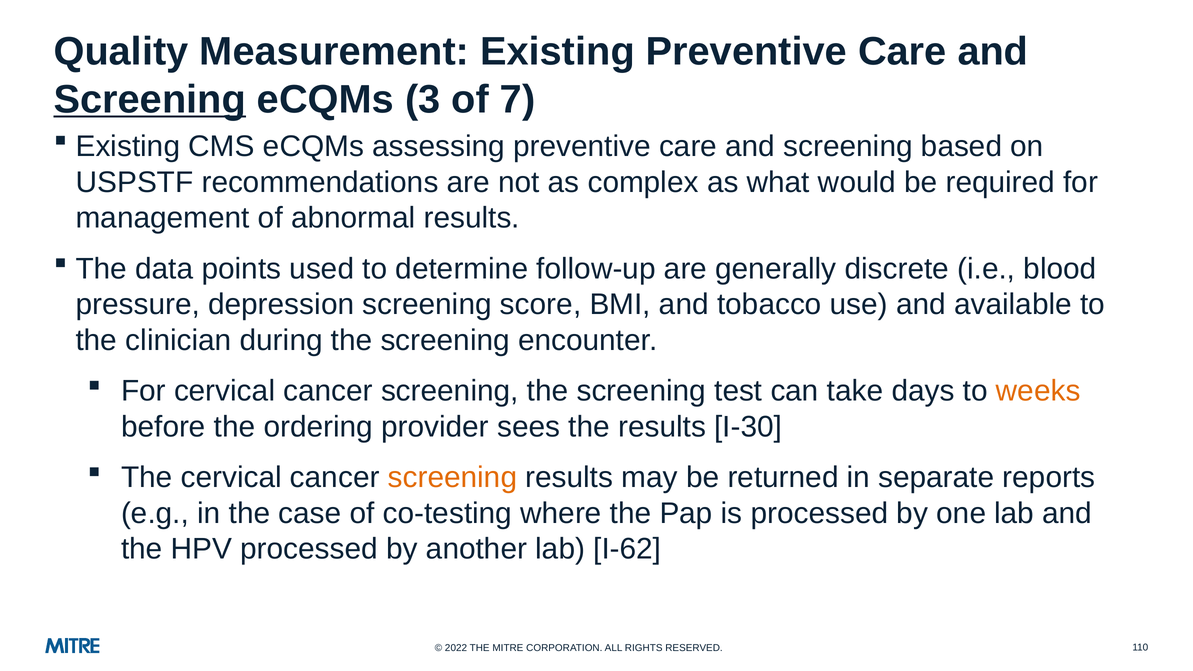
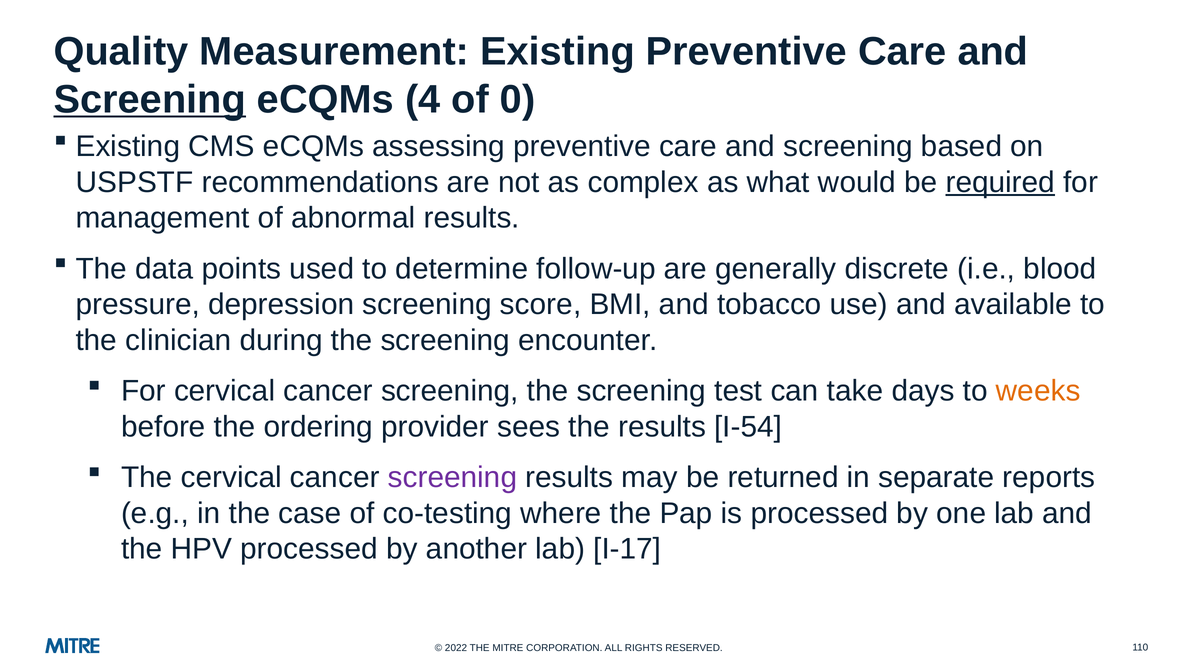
3: 3 -> 4 (423, 99)
7: 7 -> 0 (518, 99)
required underline: none -> present (1000, 182)
I-30: I-30 -> I-54 (748, 427)
screening colour: orange -> purple (452, 478)
I-62: I-62 -> I-17 (627, 549)
